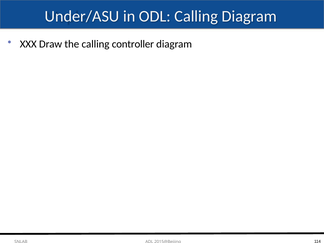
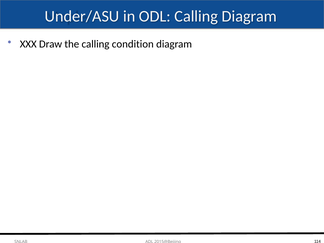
controller: controller -> condition (133, 44)
